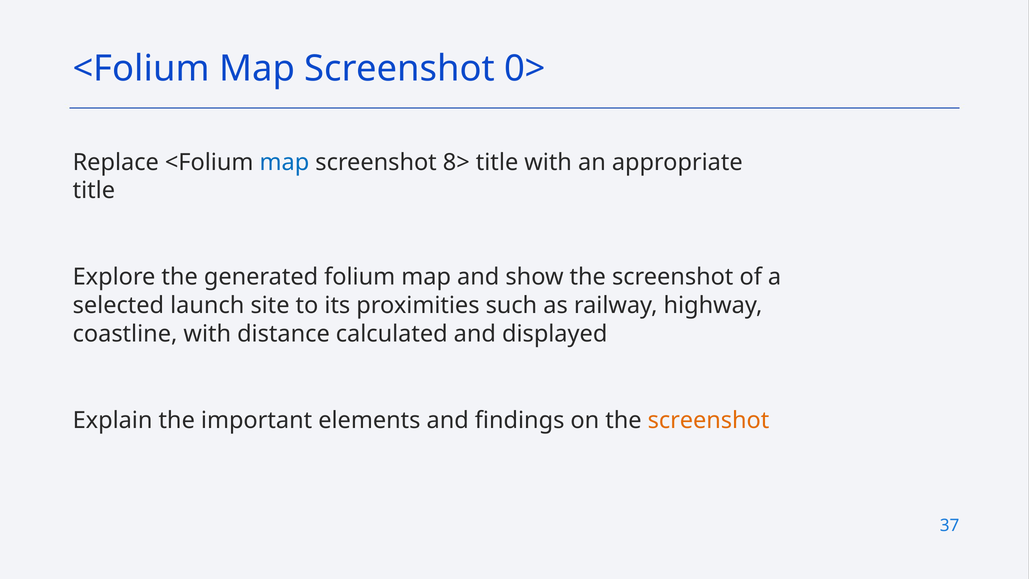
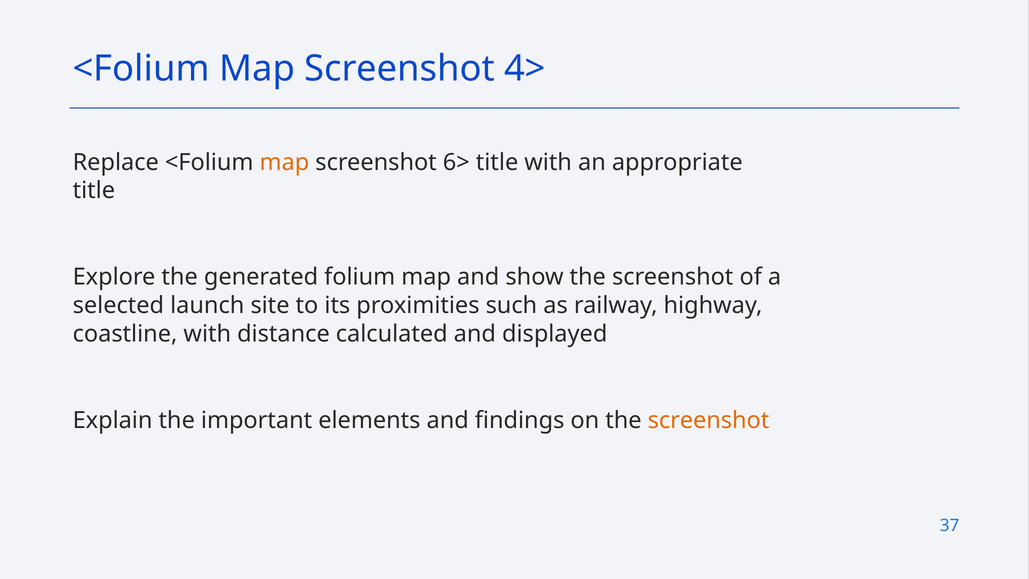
0>: 0> -> 4> (525, 69)
map colour: blue -> orange (284, 162)
8>: 8> -> 6> (456, 162)
